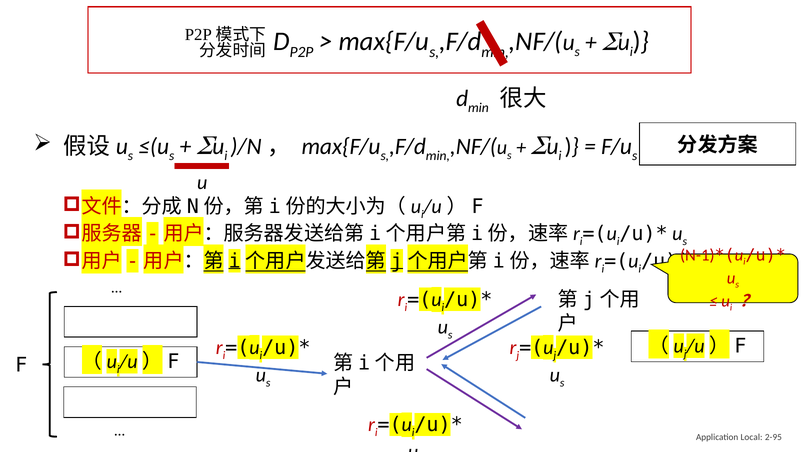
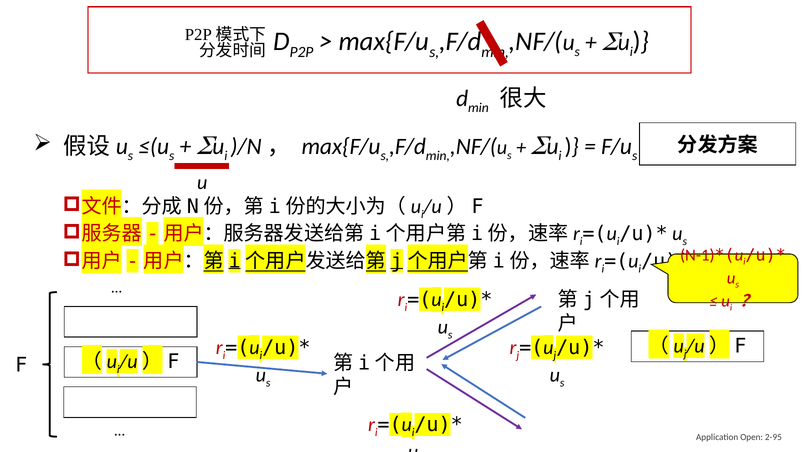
Local: Local -> Open (752, 437)
